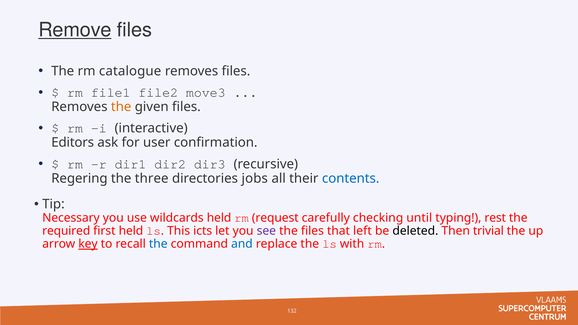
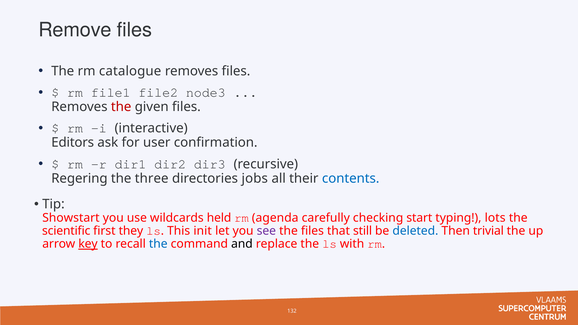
Remove underline: present -> none (75, 30)
move3: move3 -> node3 (206, 93)
the colour: orange -> red (121, 107)
Necessary: Necessary -> Showstart (71, 218)
request: request -> agenda (275, 218)
until: until -> start (419, 218)
rest: rest -> lots (495, 218)
required: required -> scientific (66, 231)
first held: held -> they (131, 231)
icts: icts -> init (203, 231)
left: left -> still (363, 231)
deleted colour: black -> blue (415, 231)
and colour: blue -> black (242, 244)
